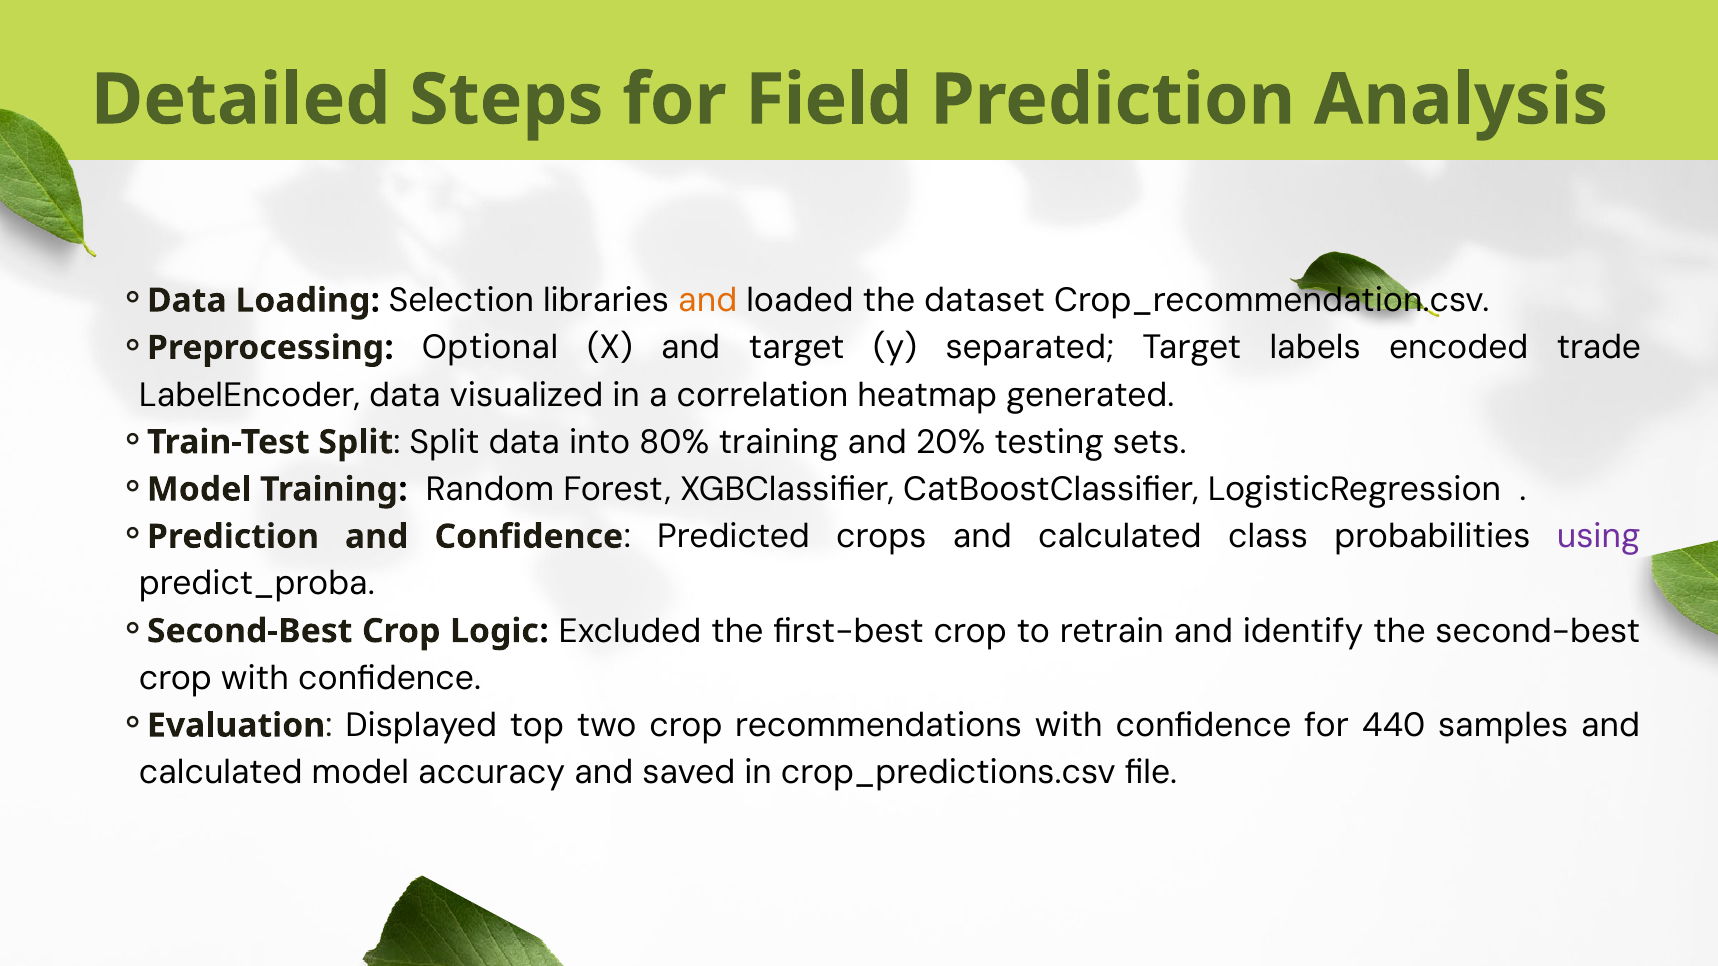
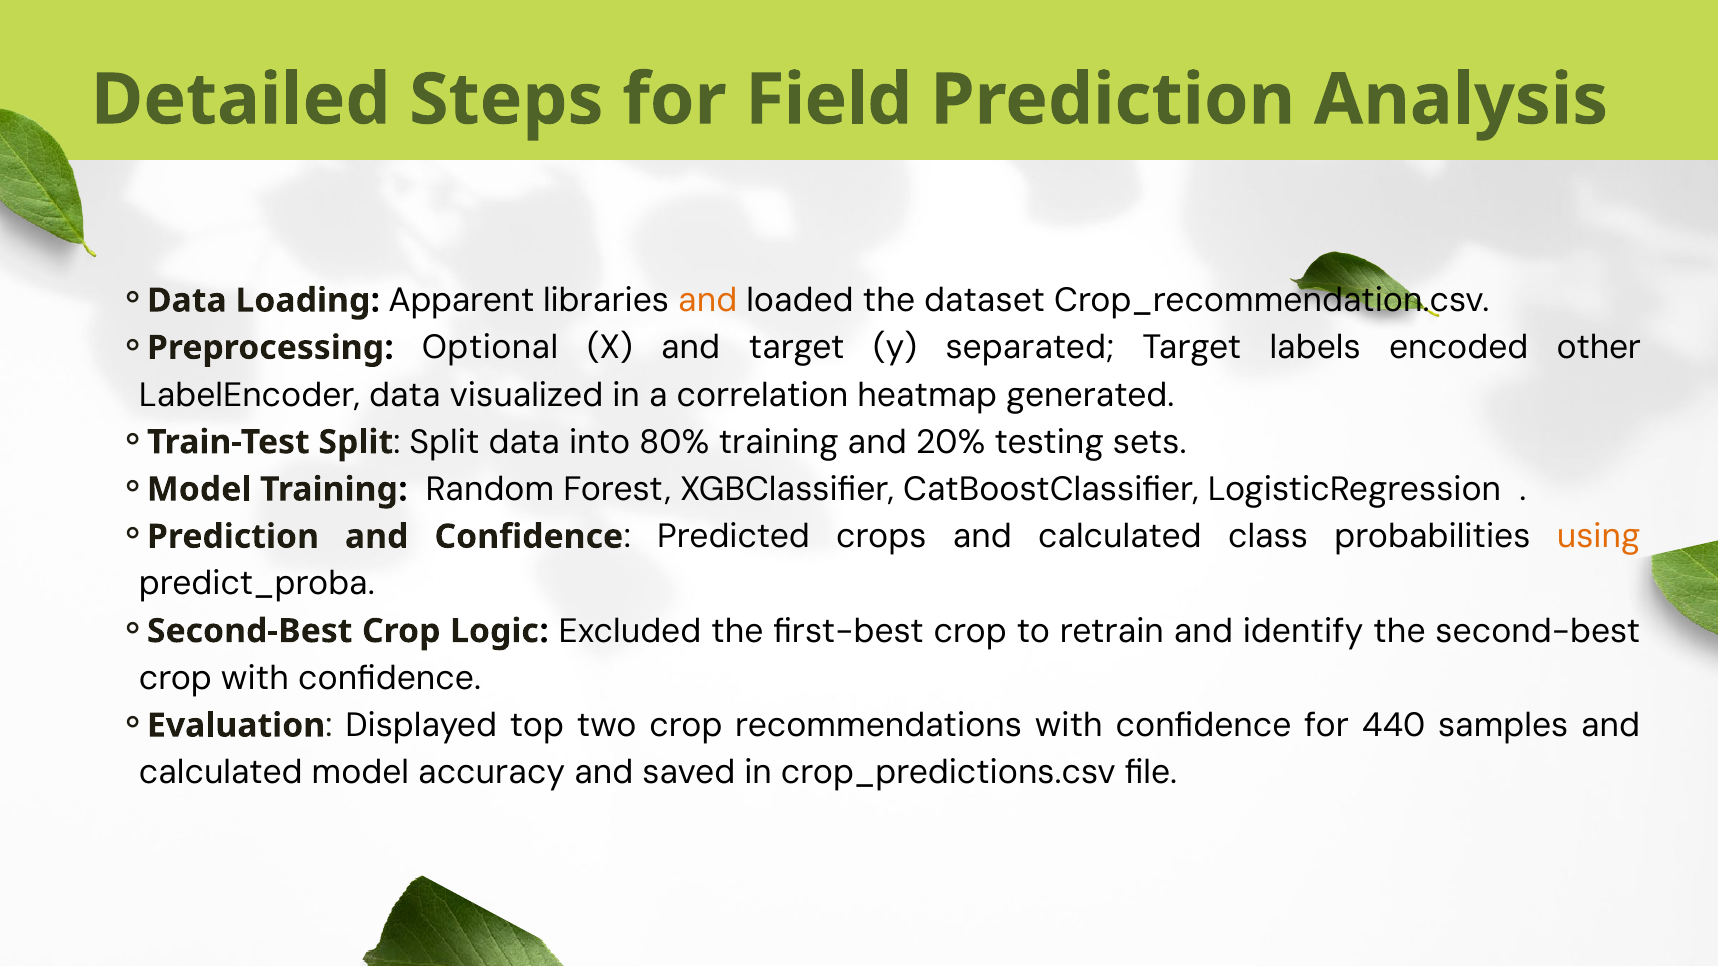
Selection: Selection -> Apparent (462, 301)
trade: trade -> other (1599, 348)
using colour: purple -> orange (1599, 537)
